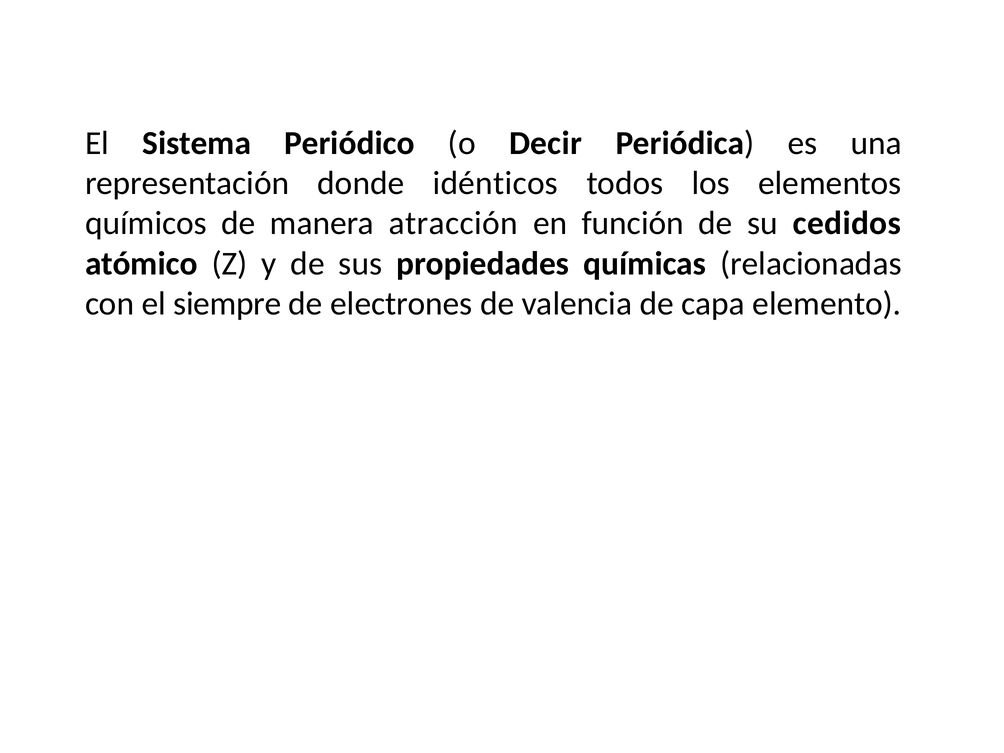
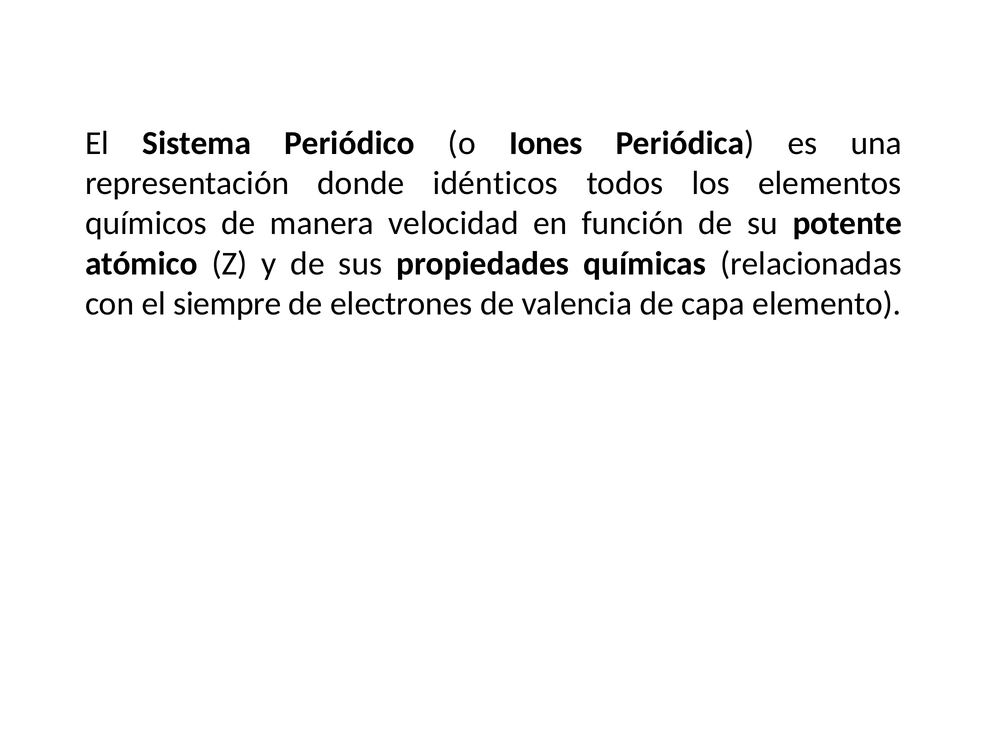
Decir: Decir -> Iones (546, 143)
atracción: atracción -> velocidad (453, 223)
cedidos: cedidos -> potente (847, 223)
